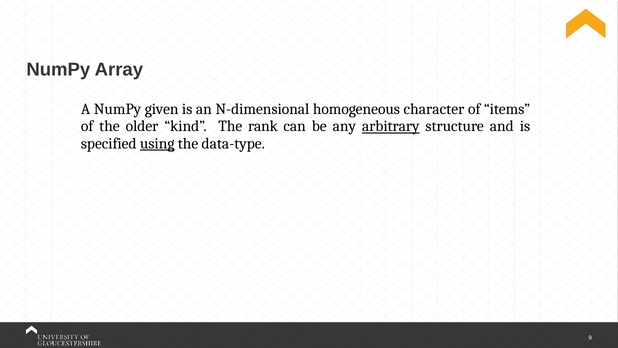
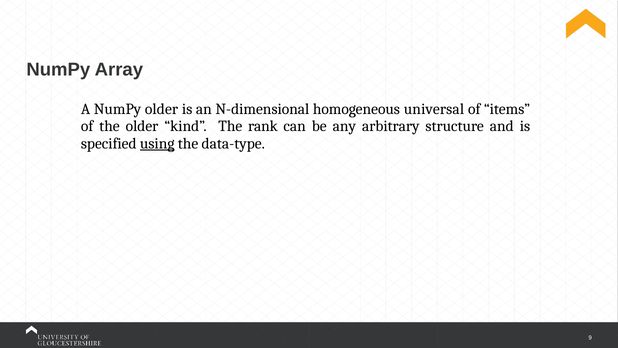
NumPy given: given -> older (162, 109)
character: character -> universal (434, 109)
arbitrary underline: present -> none (391, 126)
